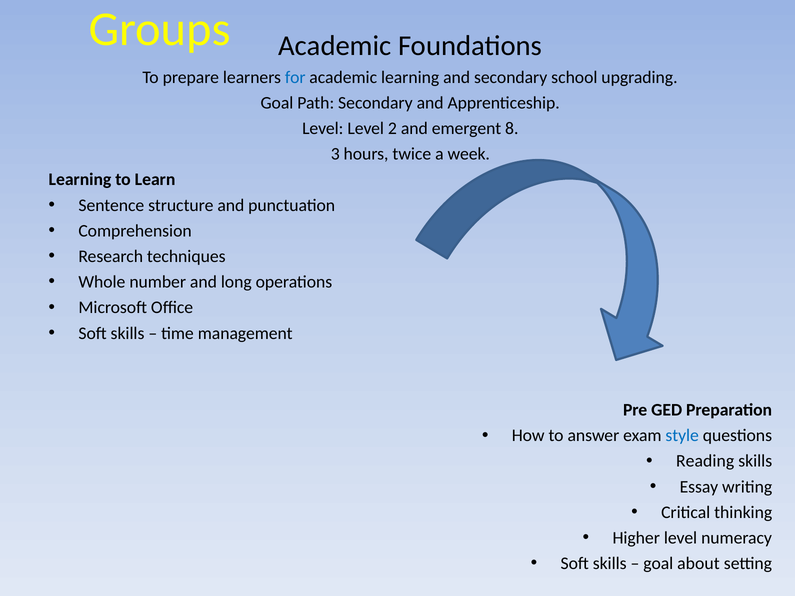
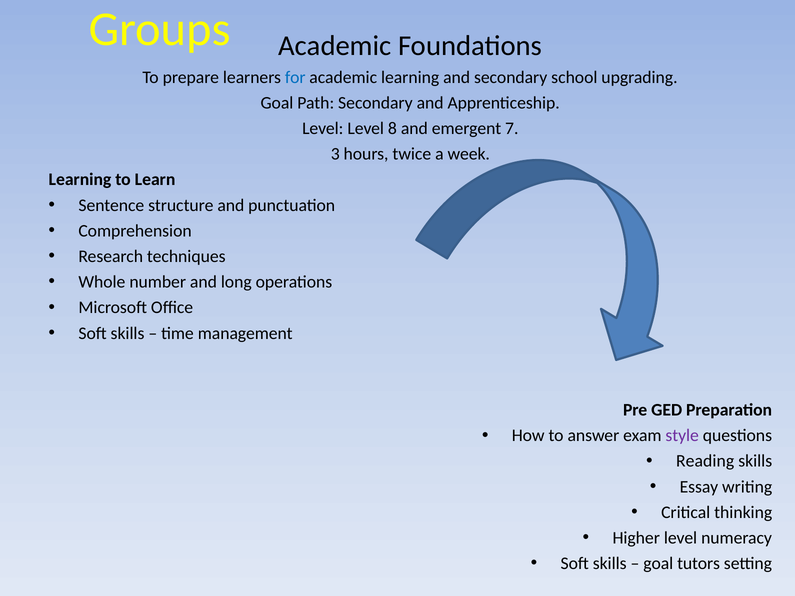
2: 2 -> 8 (392, 129)
8: 8 -> 7 (512, 129)
style colour: blue -> purple (682, 436)
about: about -> tutors (699, 564)
